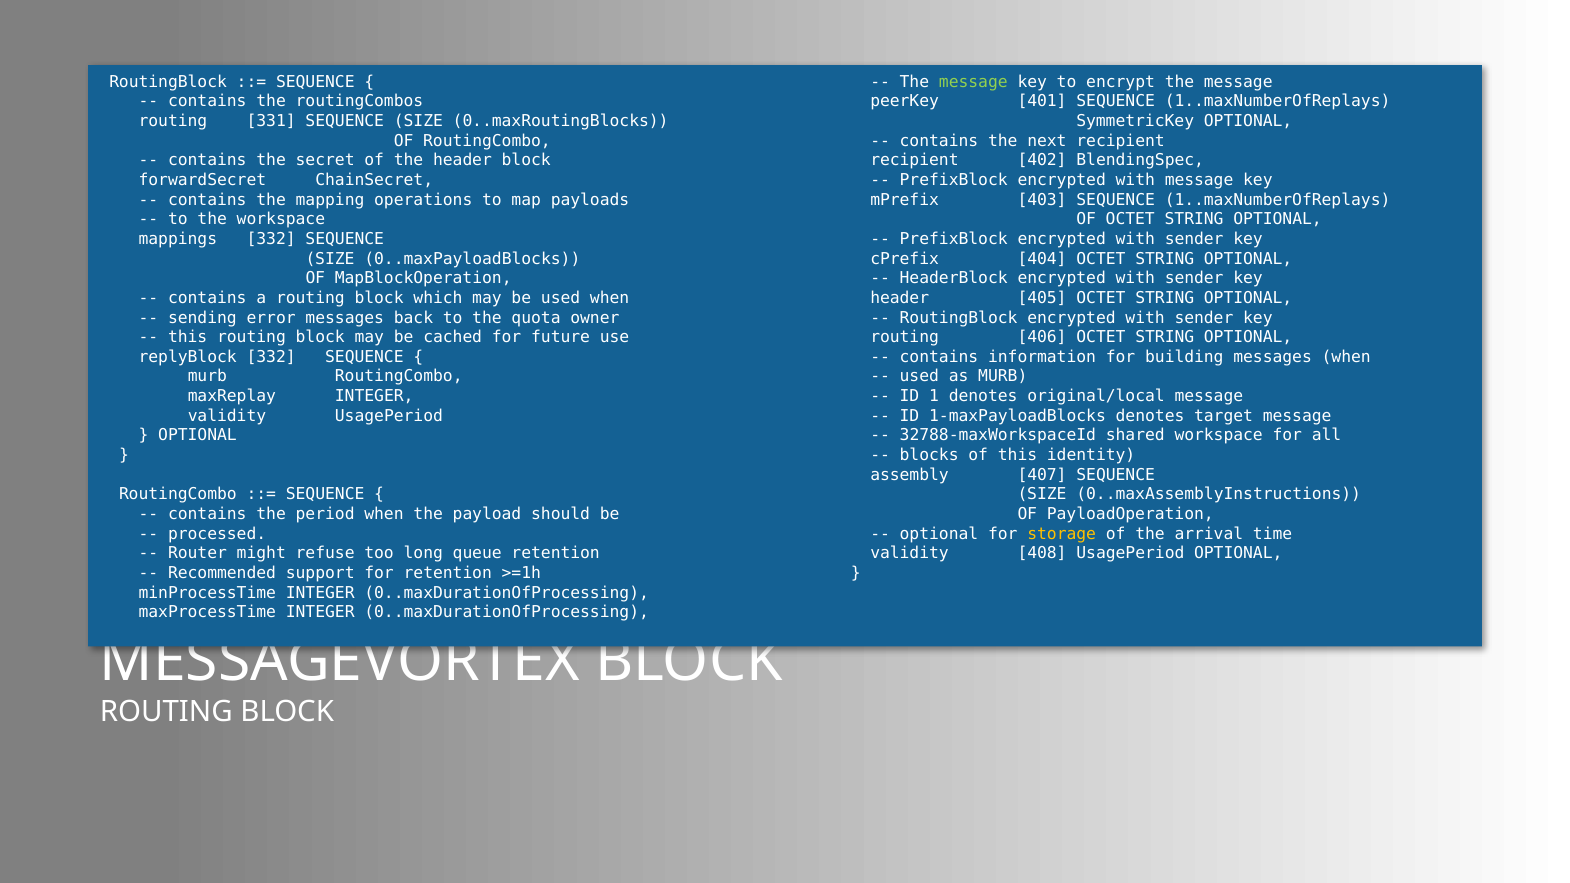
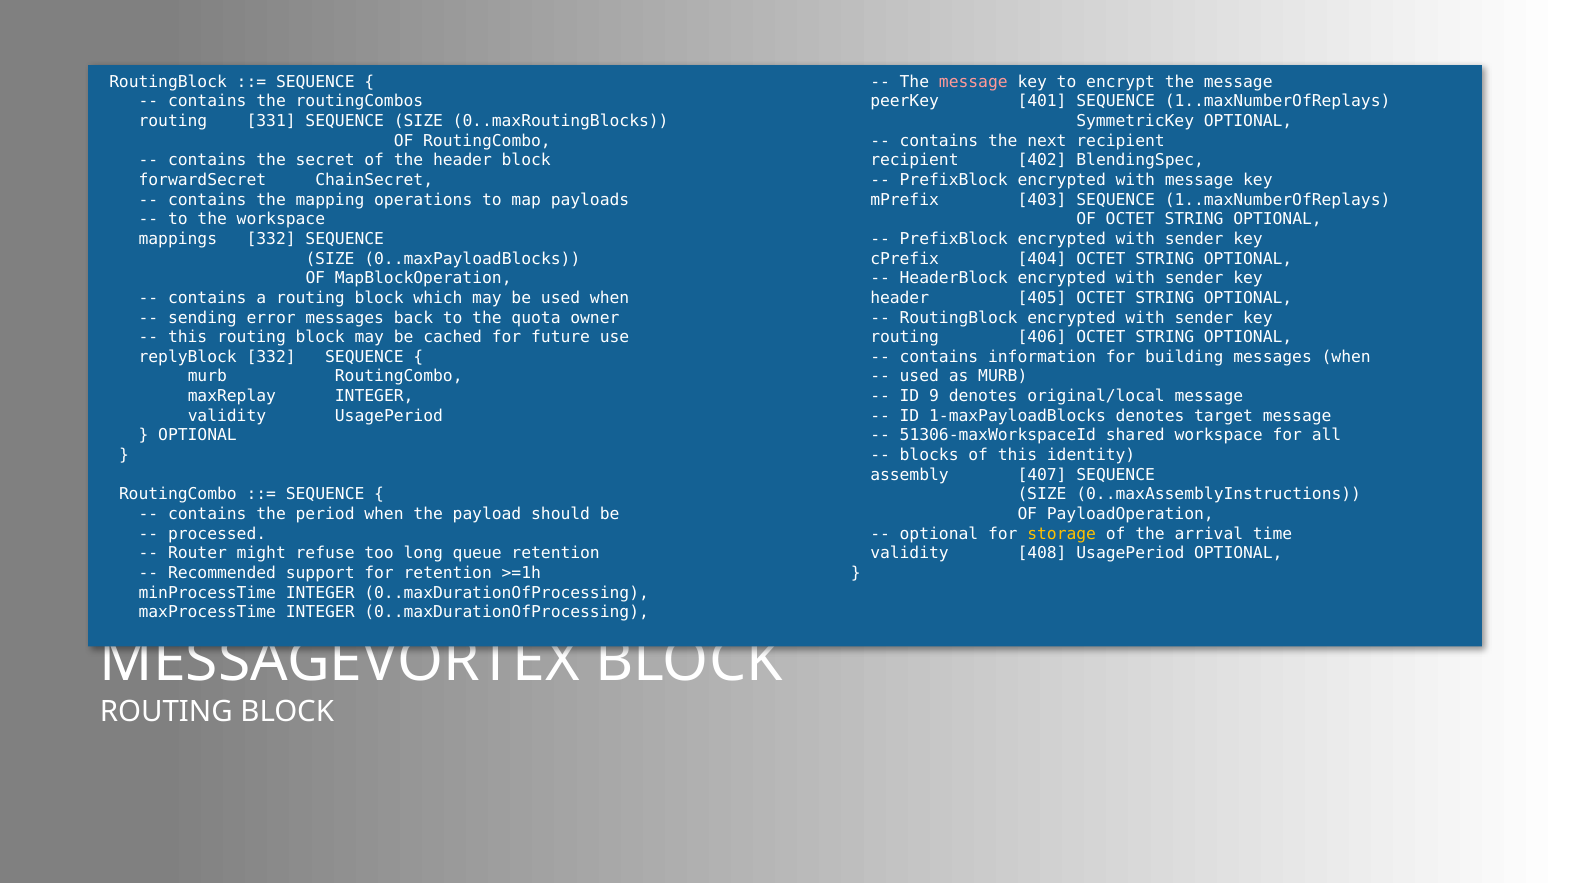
message colour: light green -> pink (973, 82)
1: 1 -> 9 (934, 396)
32788-maxWorkspaceId: 32788-maxWorkspaceId -> 51306-maxWorkspaceId (998, 436)
